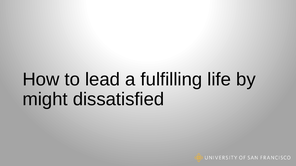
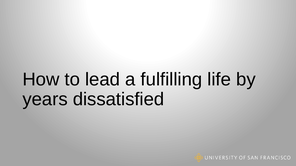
might: might -> years (45, 100)
